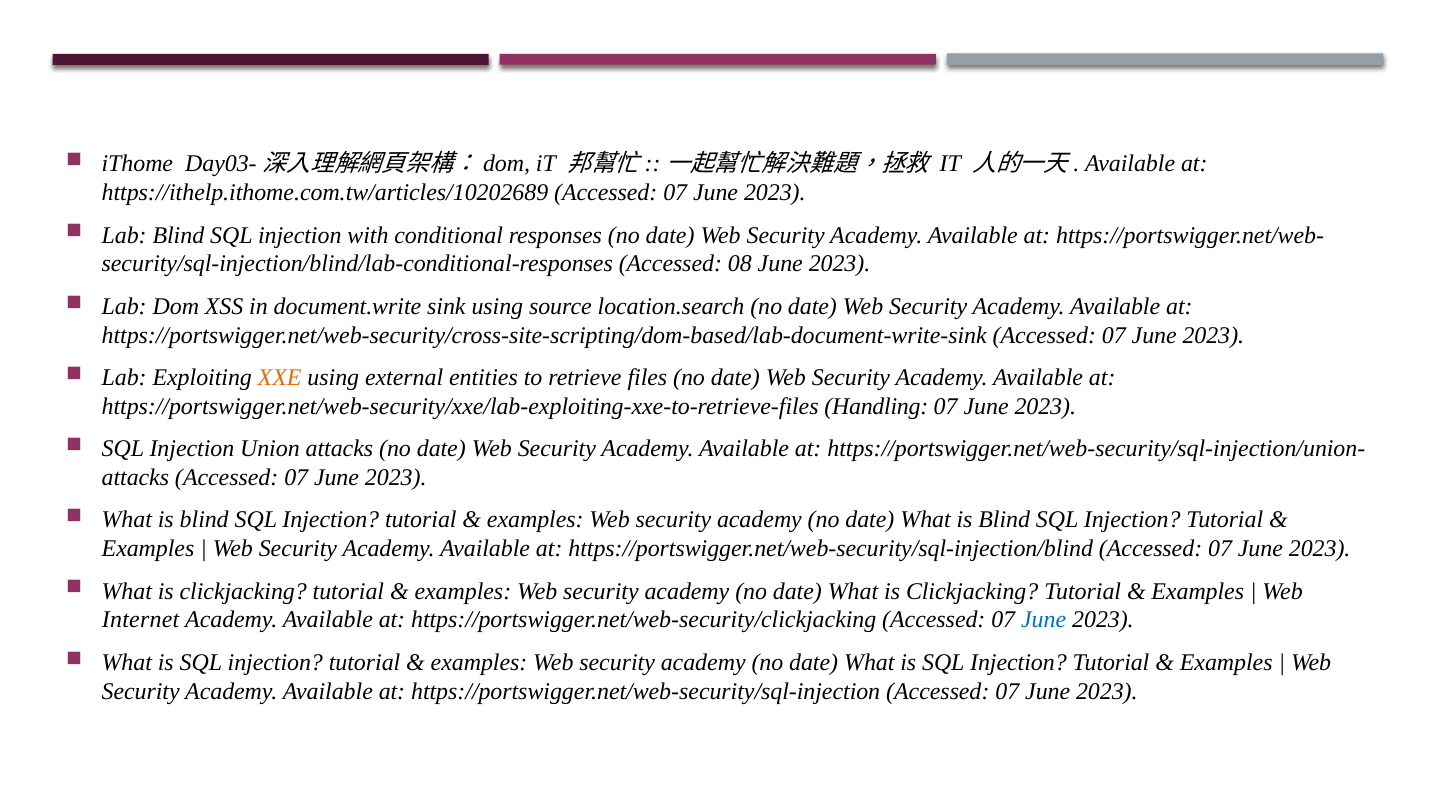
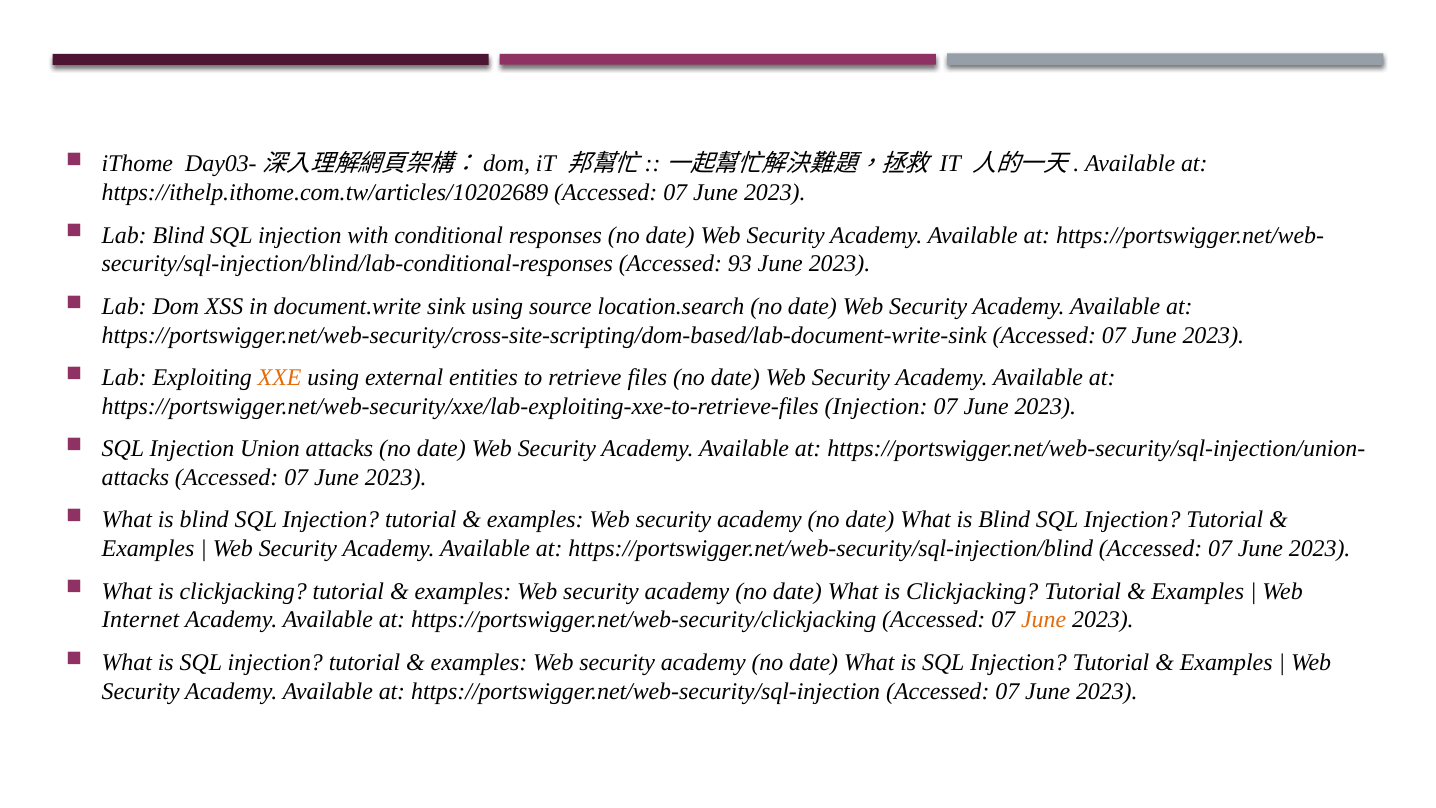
08: 08 -> 93 (740, 264)
https://portswigger.net/web-security/xxe/lab-exploiting-xxe-to-retrieve-files Handling: Handling -> Injection (876, 406)
June colour: blue -> orange (1044, 620)
